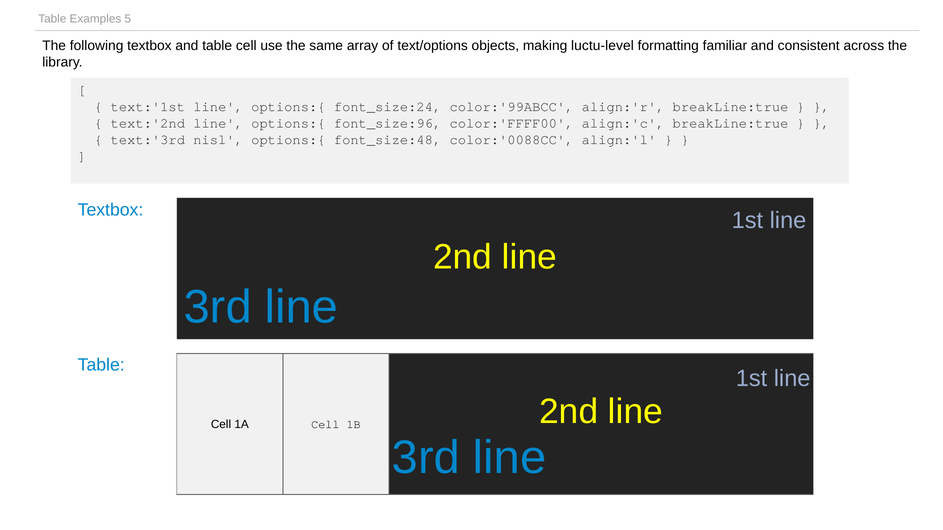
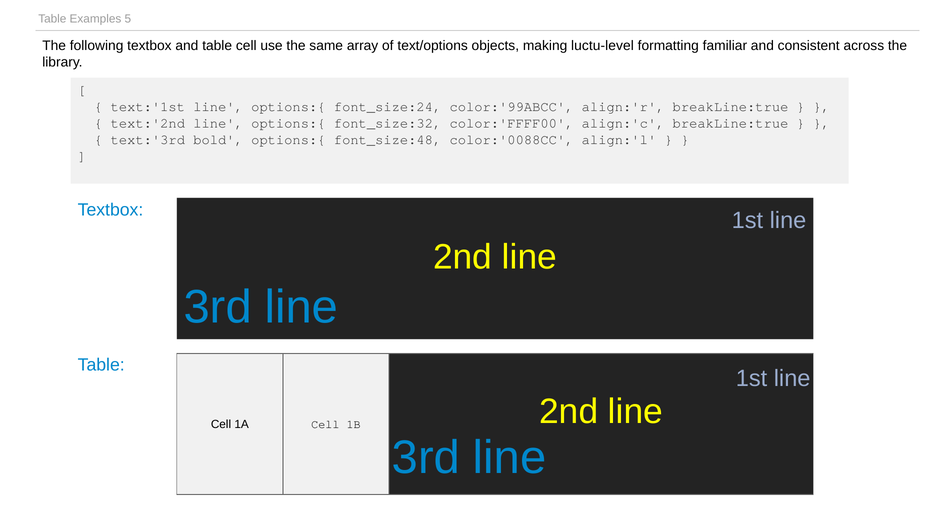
font_size:96: font_size:96 -> font_size:32 (388, 124)
nisl: nisl -> bold (218, 140)
